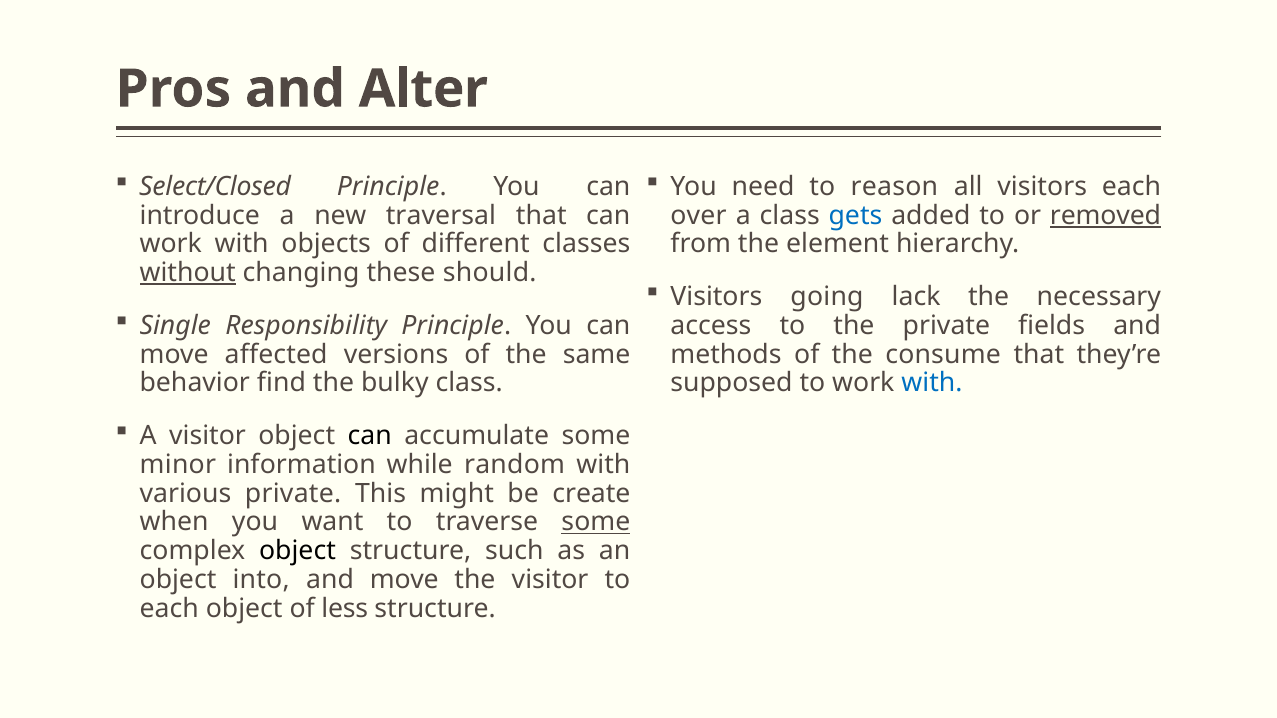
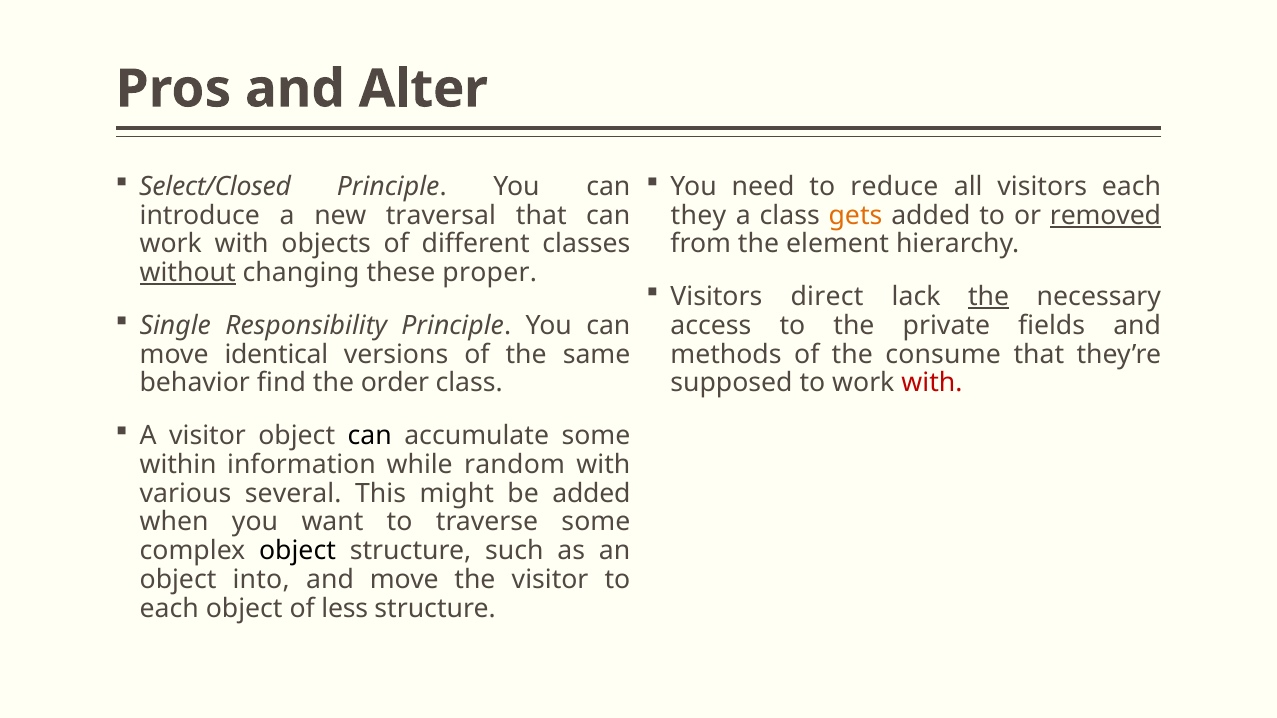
reason: reason -> reduce (894, 187)
over: over -> they (698, 215)
gets colour: blue -> orange (855, 215)
should: should -> proper (490, 273)
going: going -> direct (827, 297)
the underline: none -> present (989, 297)
affected: affected -> identical (276, 354)
bulky: bulky -> order (395, 383)
with colour: blue -> red (932, 383)
minor: minor -> within (178, 465)
various private: private -> several (293, 493)
be create: create -> added (591, 493)
some underline: present -> none (596, 522)
